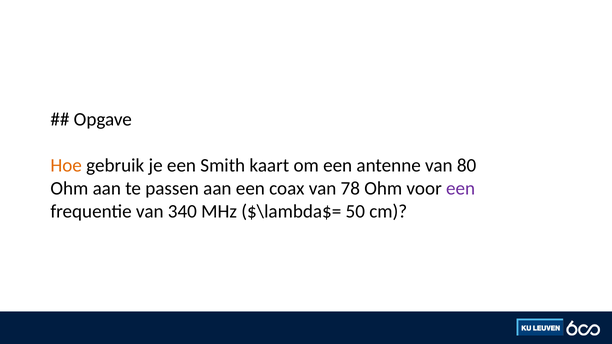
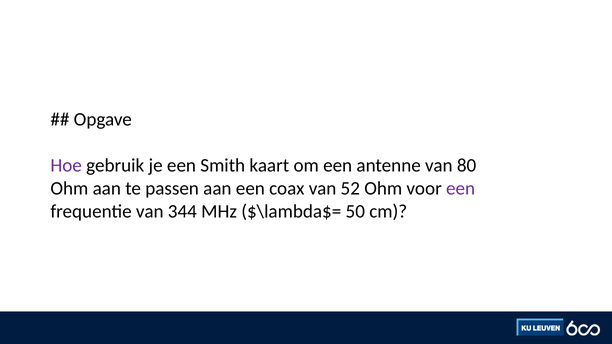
Hoe colour: orange -> purple (66, 166)
78: 78 -> 52 (350, 189)
340: 340 -> 344 (182, 211)
